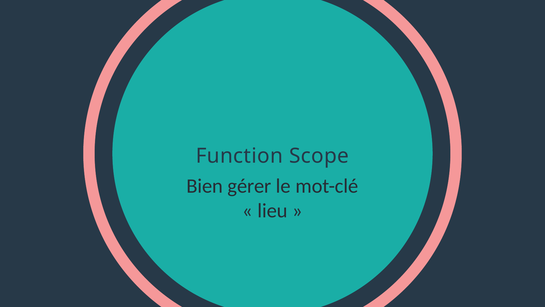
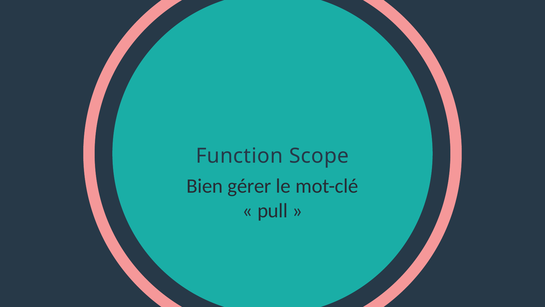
lieu: lieu -> pull (273, 210)
